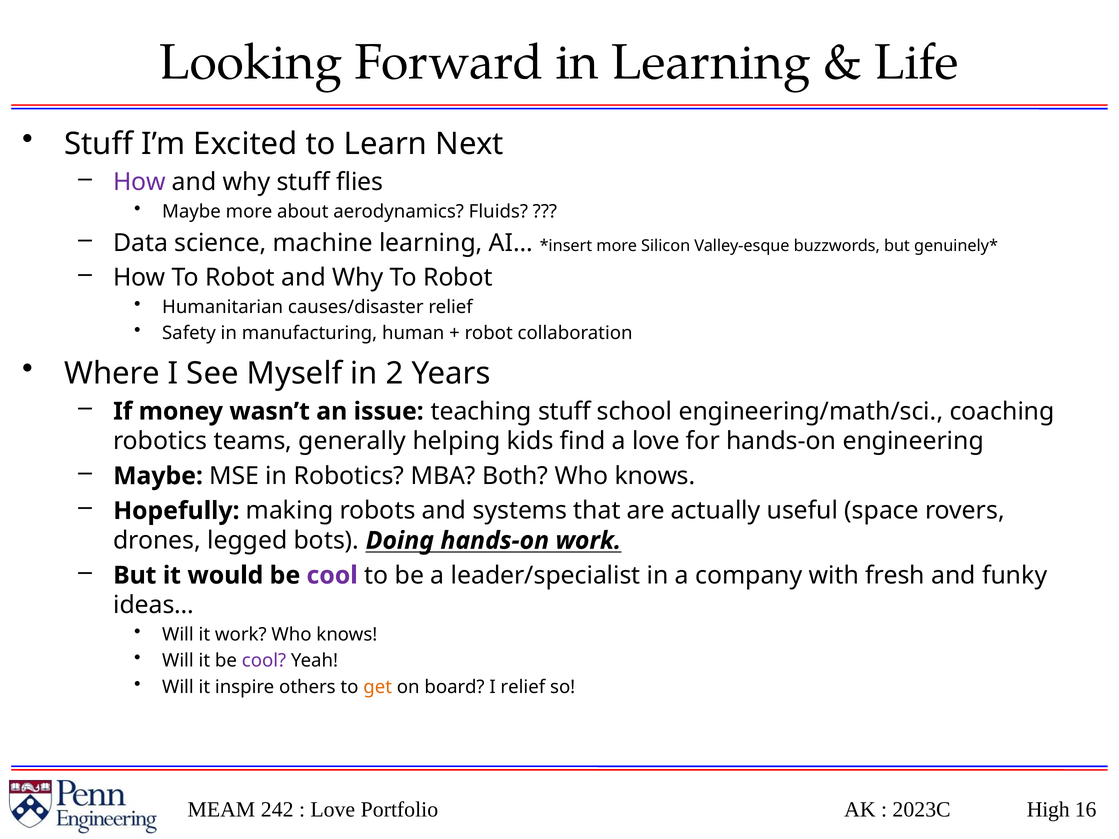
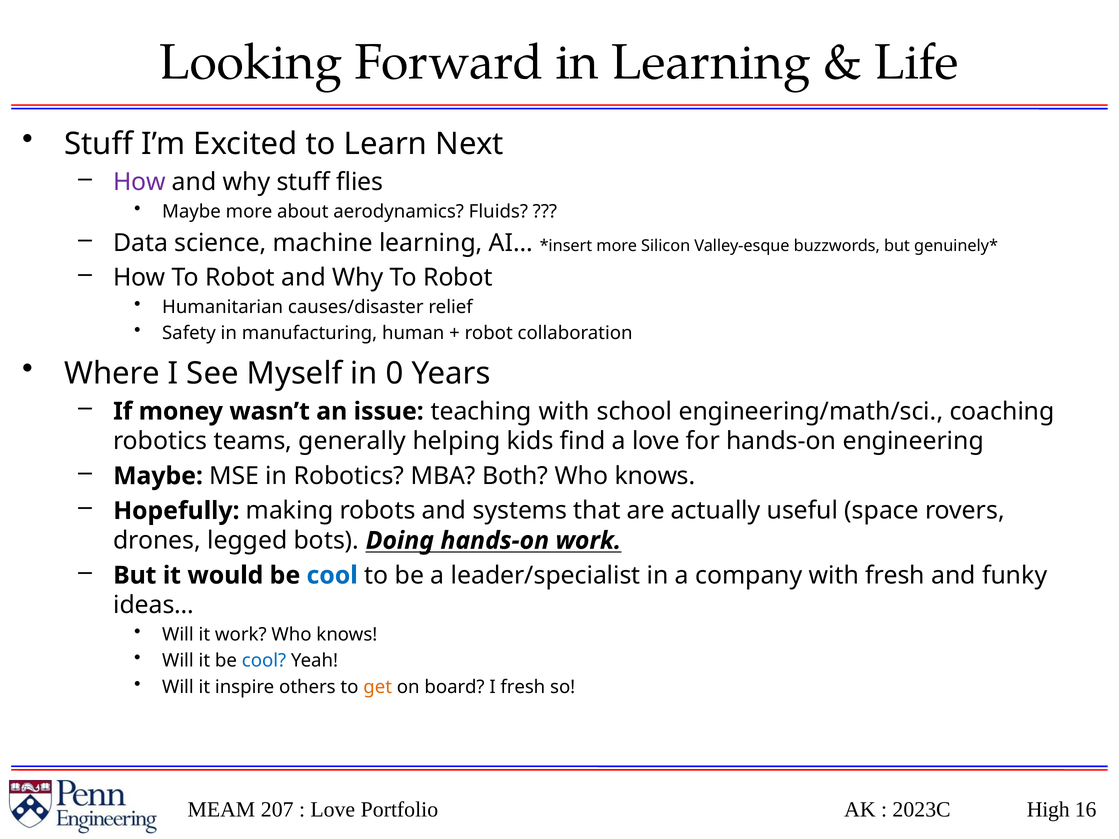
2: 2 -> 0 (395, 373)
teaching stuff: stuff -> with (564, 412)
cool colour: purple -> blue (332, 576)
cool colour: purple -> blue (264, 661)
I relief: relief -> fresh (523, 687)
242: 242 -> 207 (277, 810)
